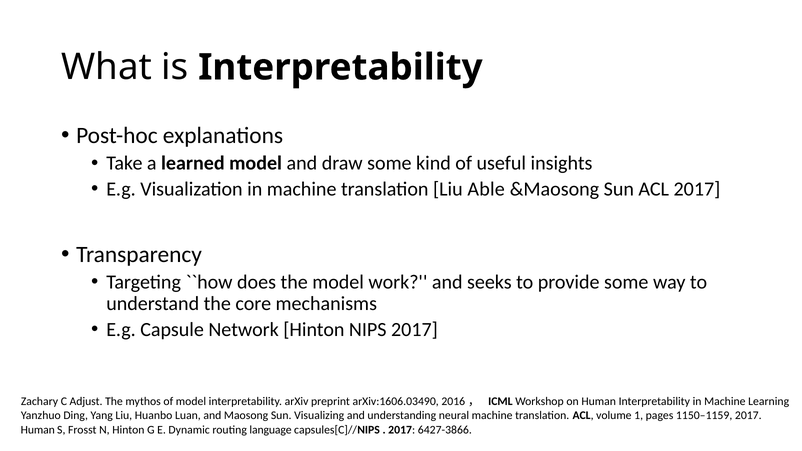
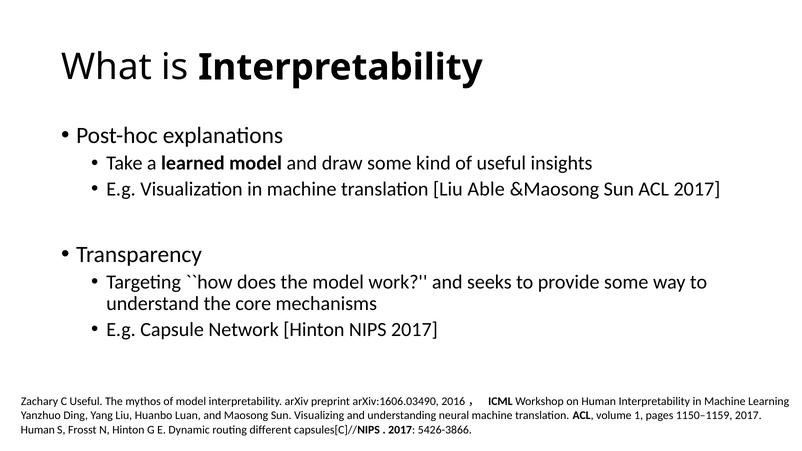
C Adjust: Adjust -> Useful (86, 402)
language: language -> different (270, 430)
6427-3866: 6427-3866 -> 5426-3866 (445, 430)
